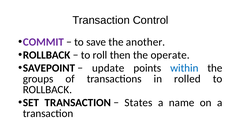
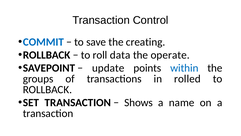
COMMIT colour: purple -> blue (43, 42)
another: another -> creating (146, 42)
then: then -> data (120, 55)
States: States -> Shows (139, 102)
